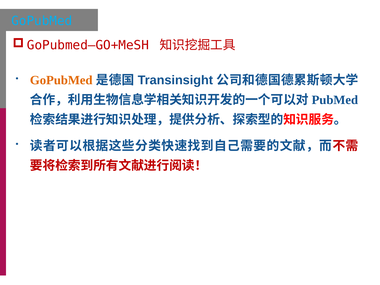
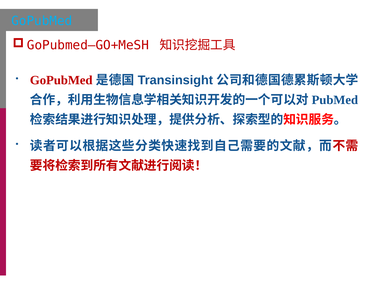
GoPubMed colour: orange -> red (61, 80)
